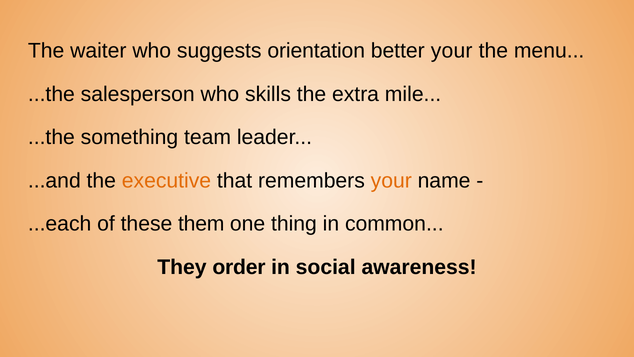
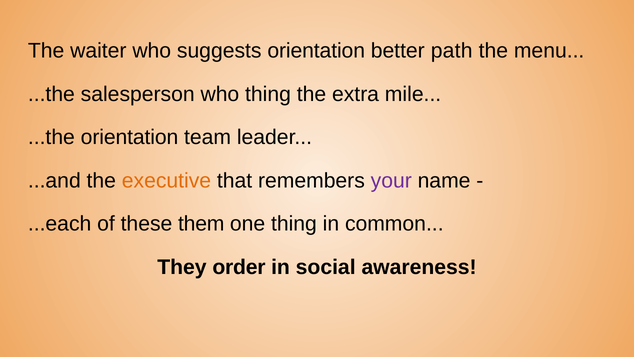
better your: your -> path (452, 51)
who skills: skills -> thing (268, 94)
...the something: something -> orientation (130, 137)
your colour: orange -> purple (391, 180)
